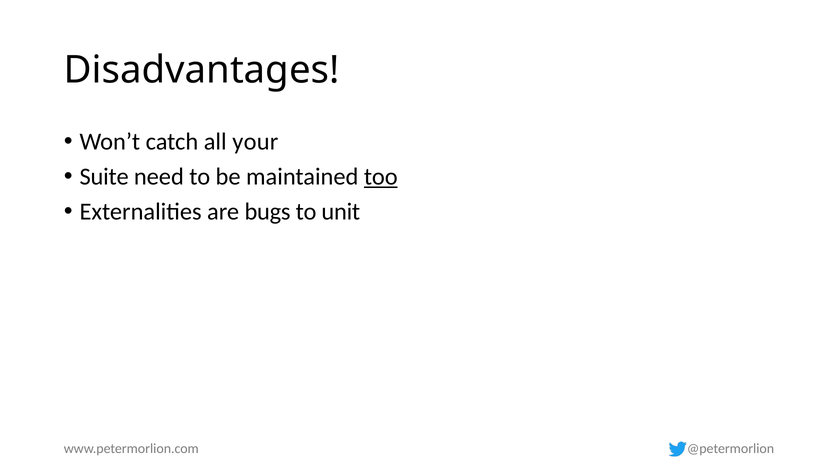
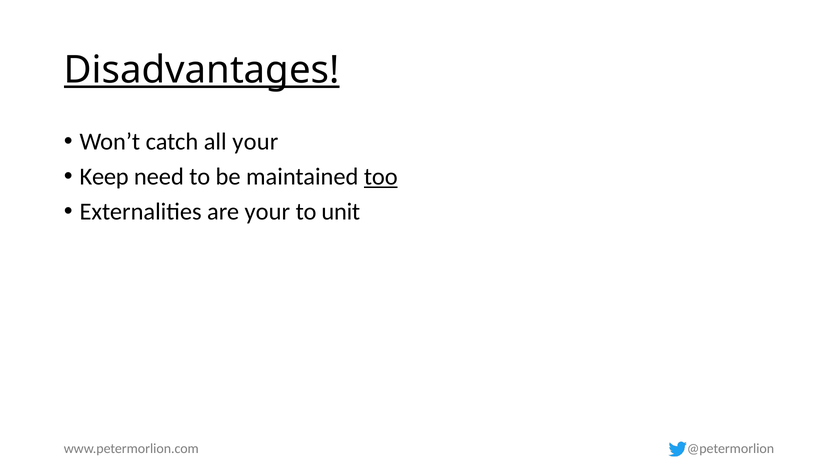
Disadvantages underline: none -> present (202, 70)
Suite: Suite -> Keep (104, 177)
are bugs: bugs -> your (267, 212)
